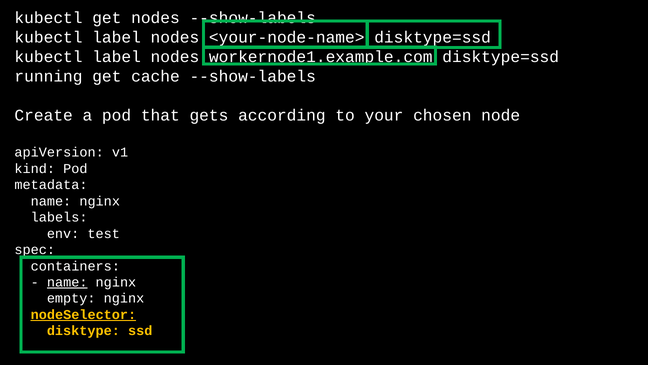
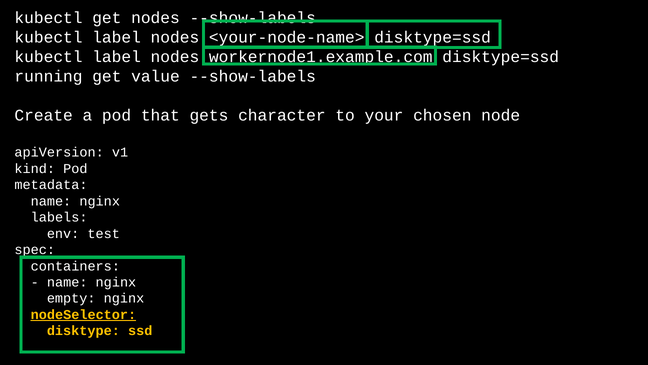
cache: cache -> value (155, 76)
according: according -> character (282, 115)
name underline: present -> none (67, 282)
